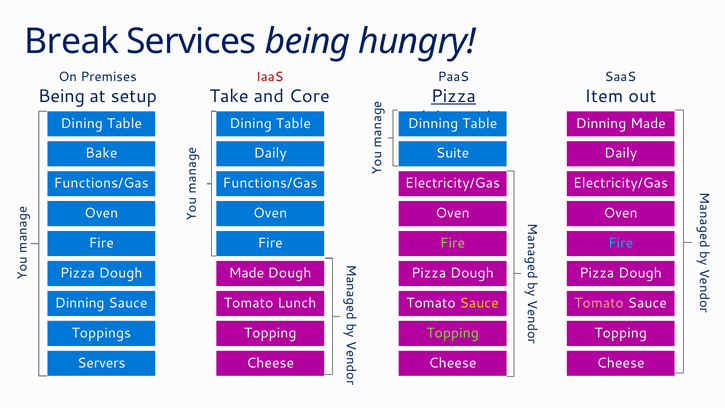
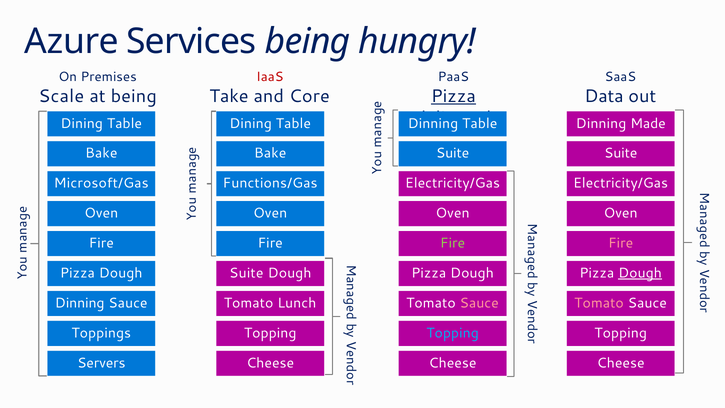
Break: Break -> Azure (72, 42)
Being: Being -> Scale (61, 96)
at setup: setup -> being (134, 96)
Item: Item -> Data (604, 96)
Daily: Daily -> Bake (270, 153)
Daily: Daily -> Suite (621, 153)
Functions/Gas: Functions/Gas -> Microsoft/Gas (101, 183)
Fire colour: light blue -> pink (621, 243)
Made: Made -> Suite (246, 273)
Dough underline: none -> present (640, 273)
Sauce colour: yellow -> pink (479, 303)
Topping colour: light green -> light blue (453, 333)
